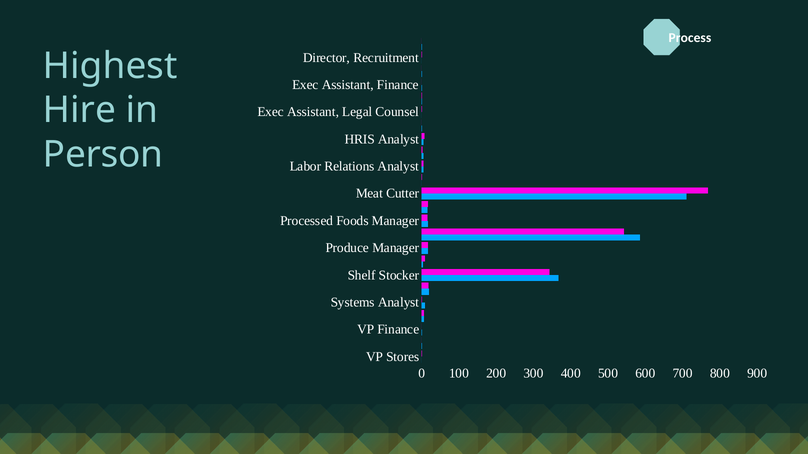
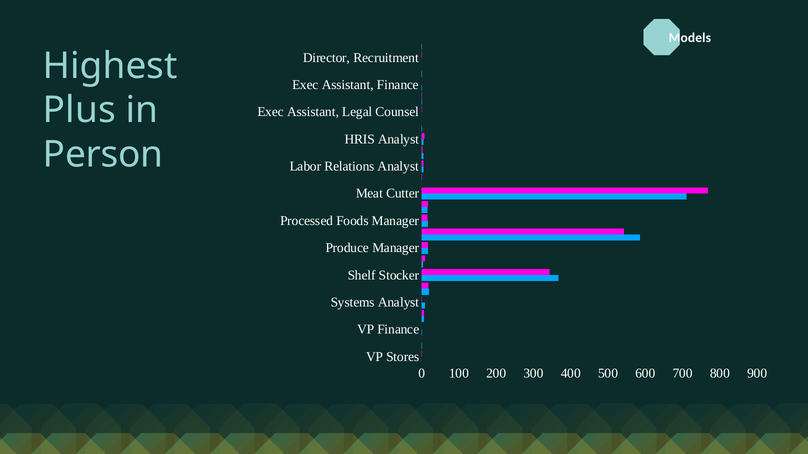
Process: Process -> Models (690, 38)
Hire: Hire -> Plus (79, 110)
